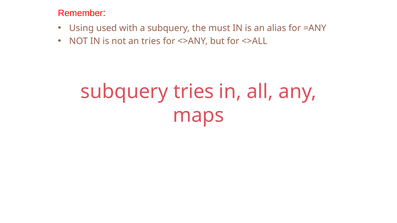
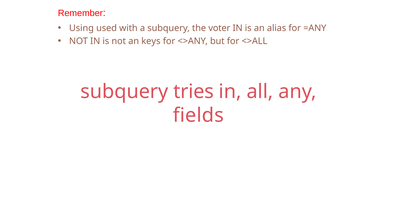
must: must -> voter (219, 28)
an tries: tries -> keys (151, 41)
maps: maps -> fields (198, 115)
